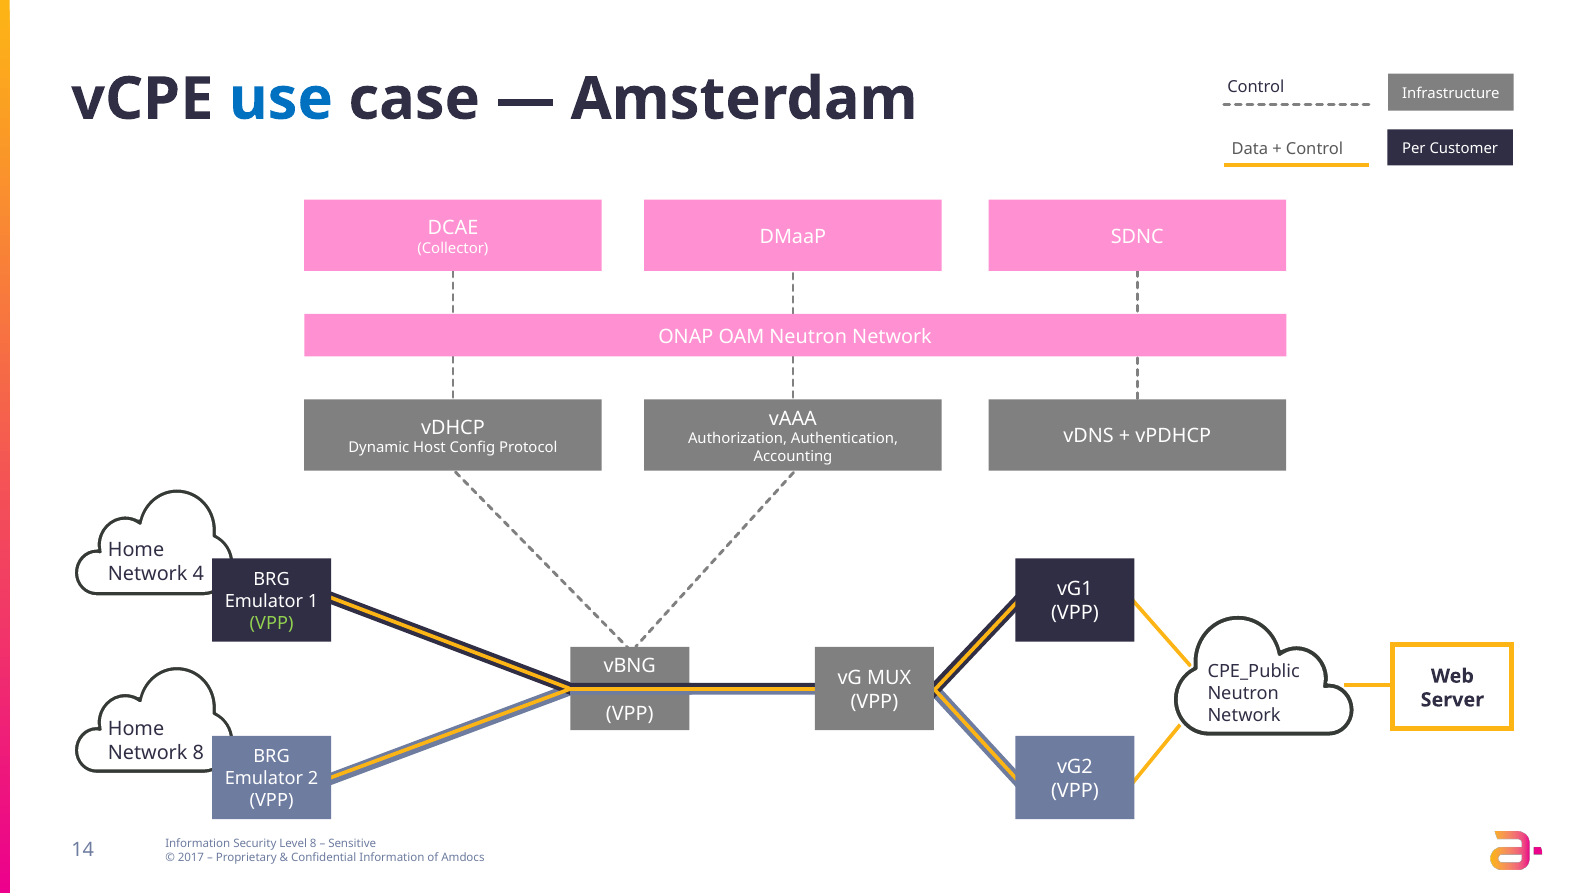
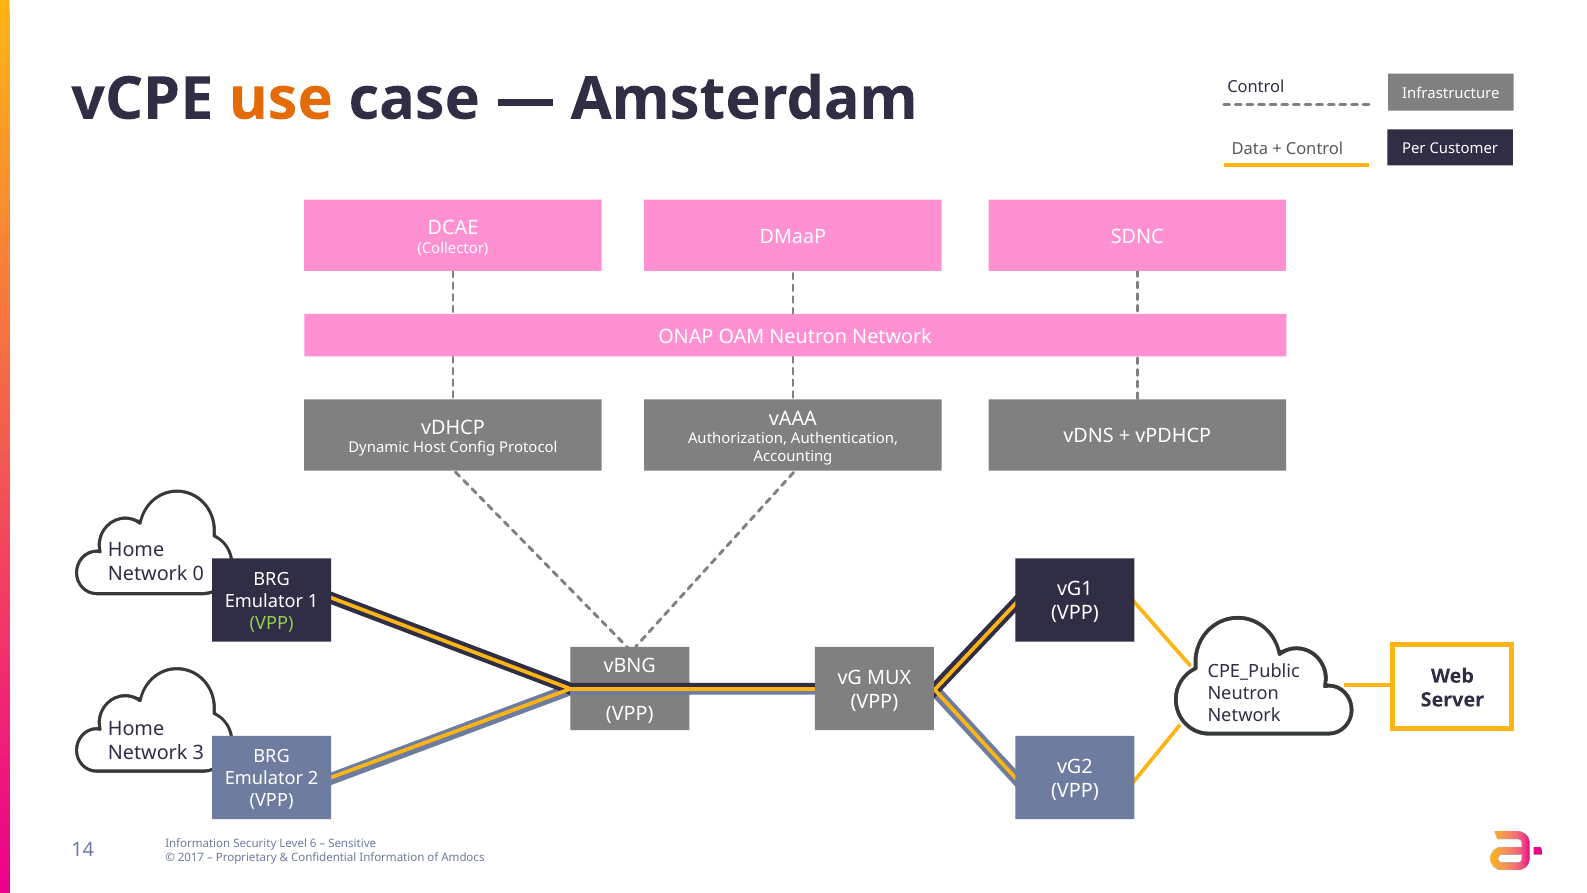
use colour: blue -> orange (281, 99)
4: 4 -> 0 (198, 574)
Network 8: 8 -> 3 (198, 753)
8: 8 -> 6 (313, 844)
